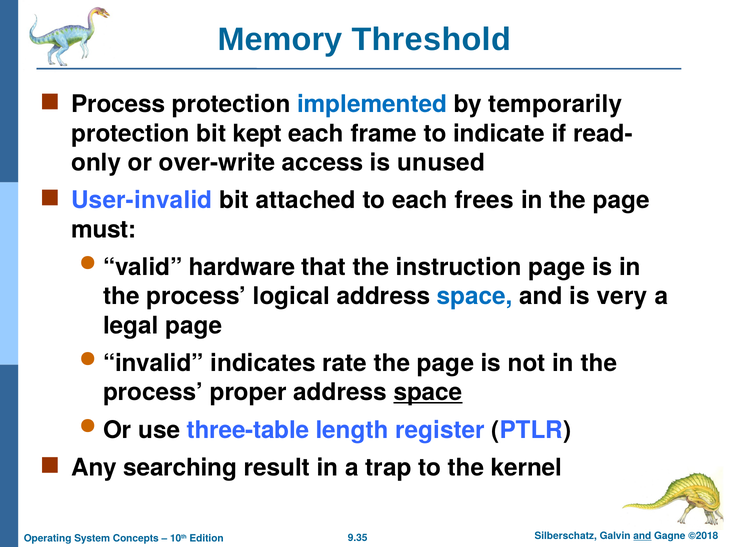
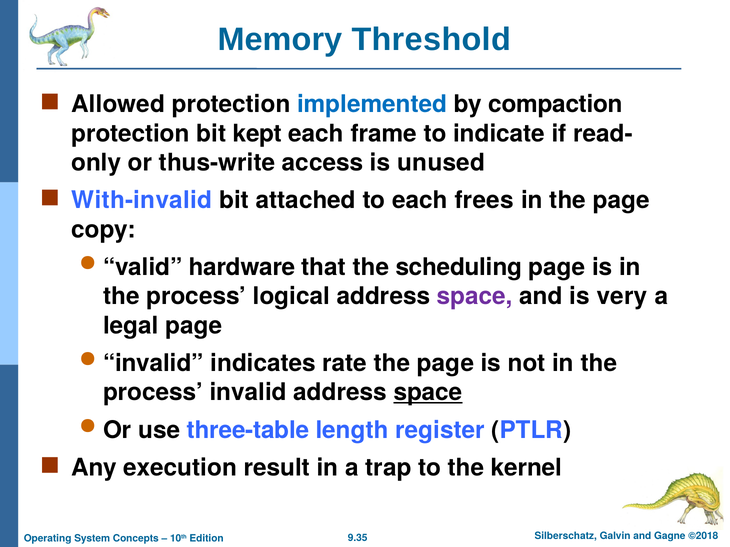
Process: Process -> Allowed (118, 104)
temporarily: temporarily -> compaction (556, 104)
over-write: over-write -> thus-write (217, 163)
User-invalid: User-invalid -> With-invalid (142, 201)
must: must -> copy (104, 230)
instruction: instruction -> scheduling (459, 267)
space colour: blue -> purple (475, 297)
process proper: proper -> invalid (248, 393)
searching: searching -> execution (180, 468)
and underline: present -> none (642, 536)
